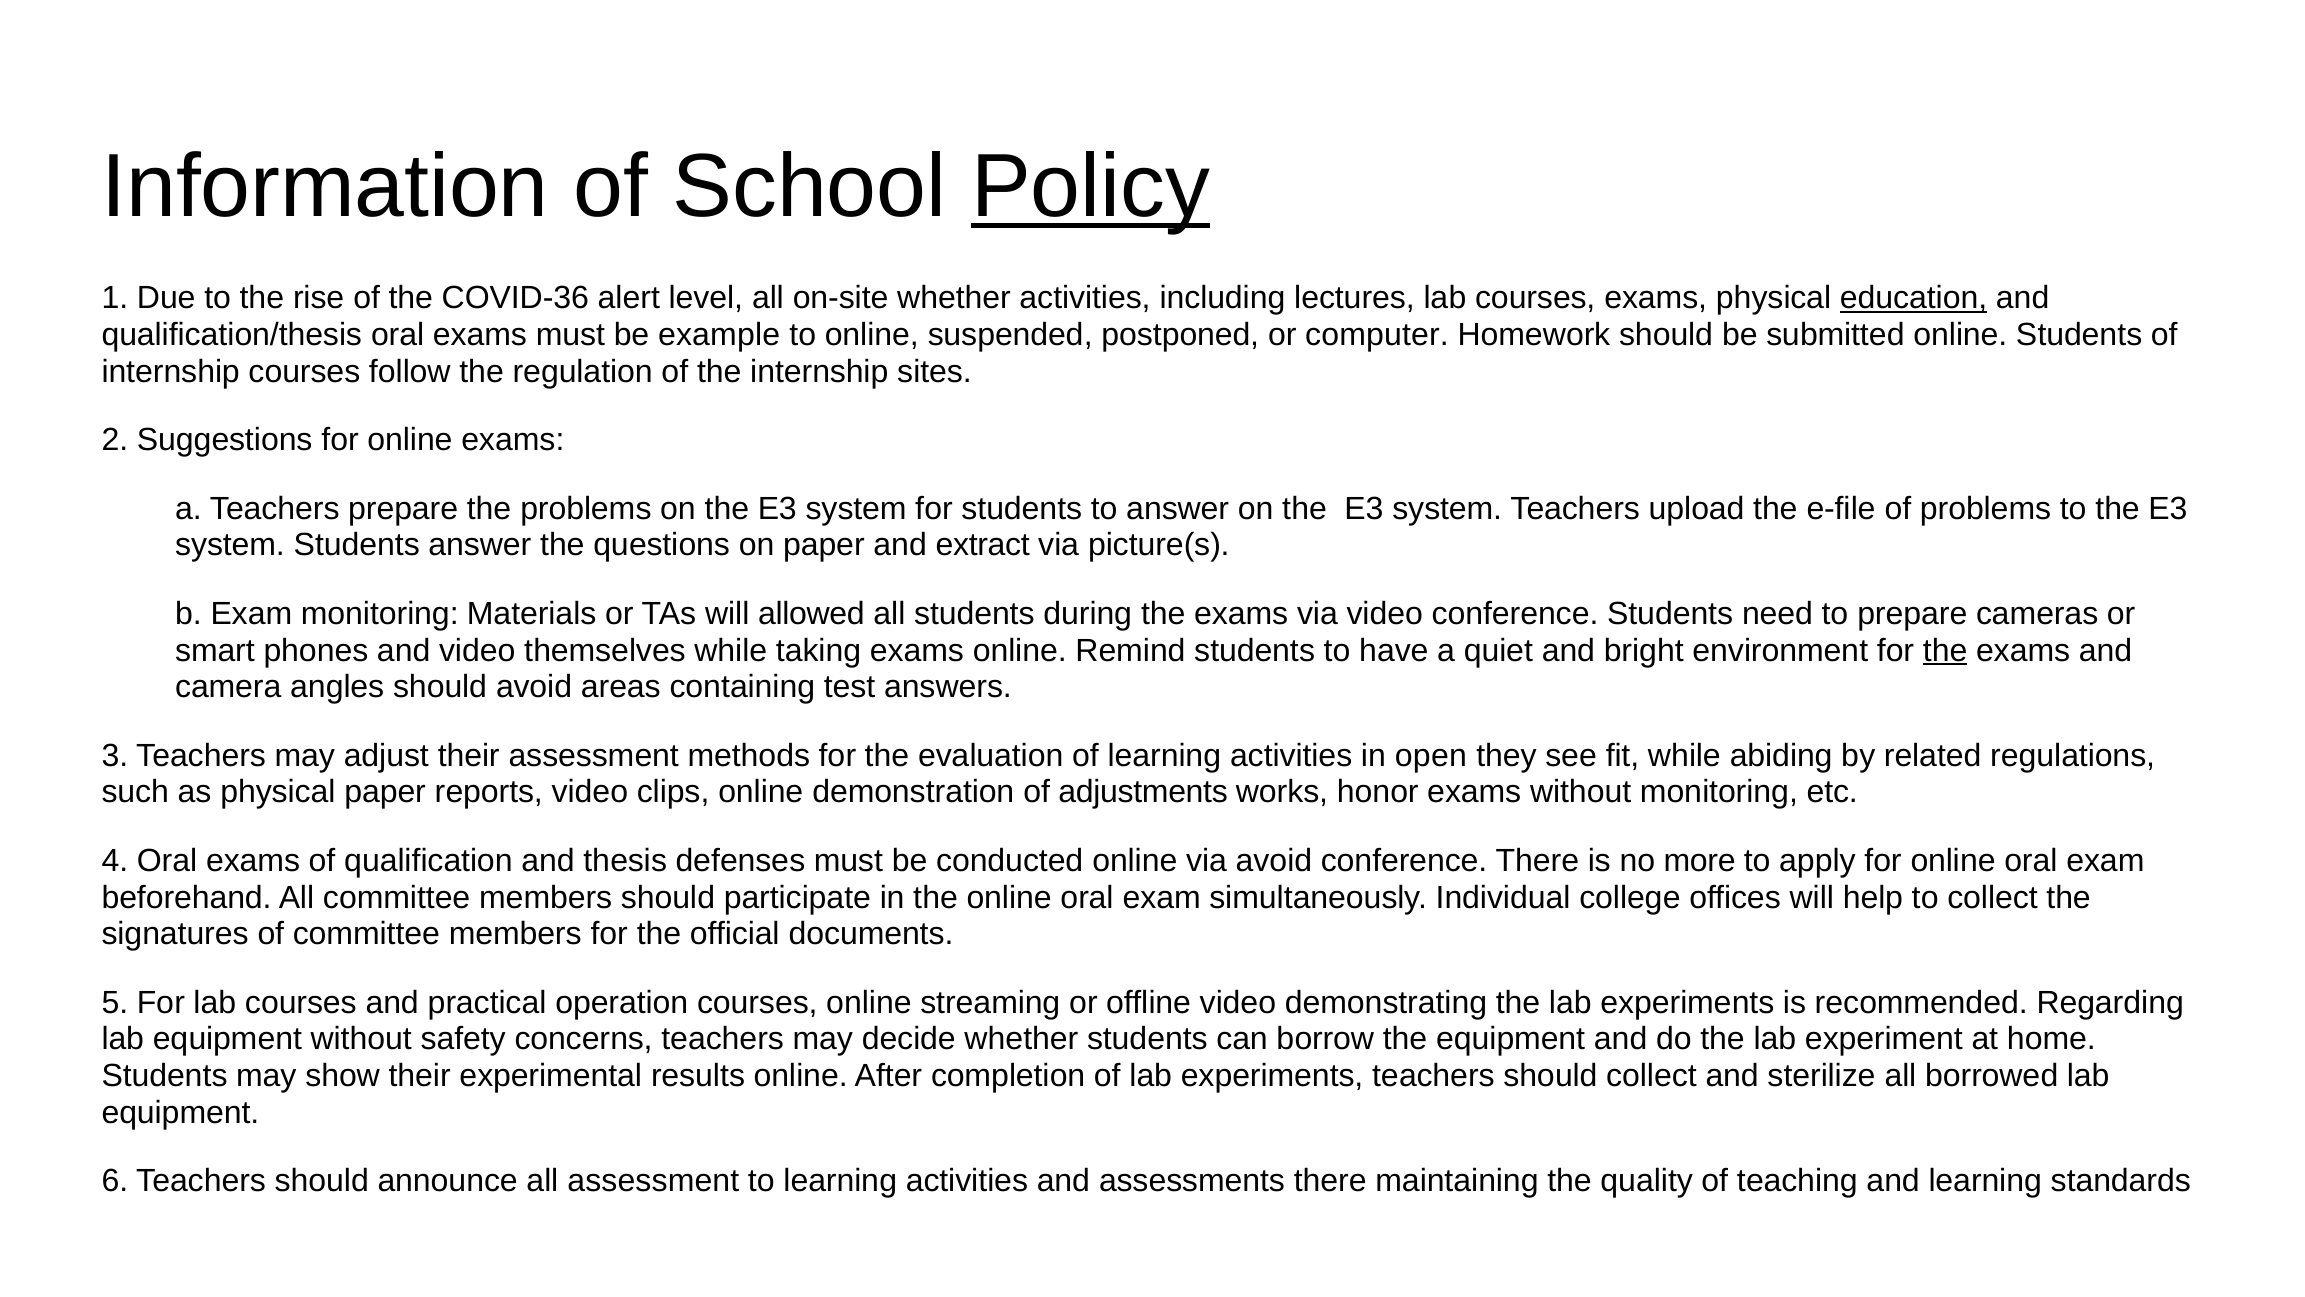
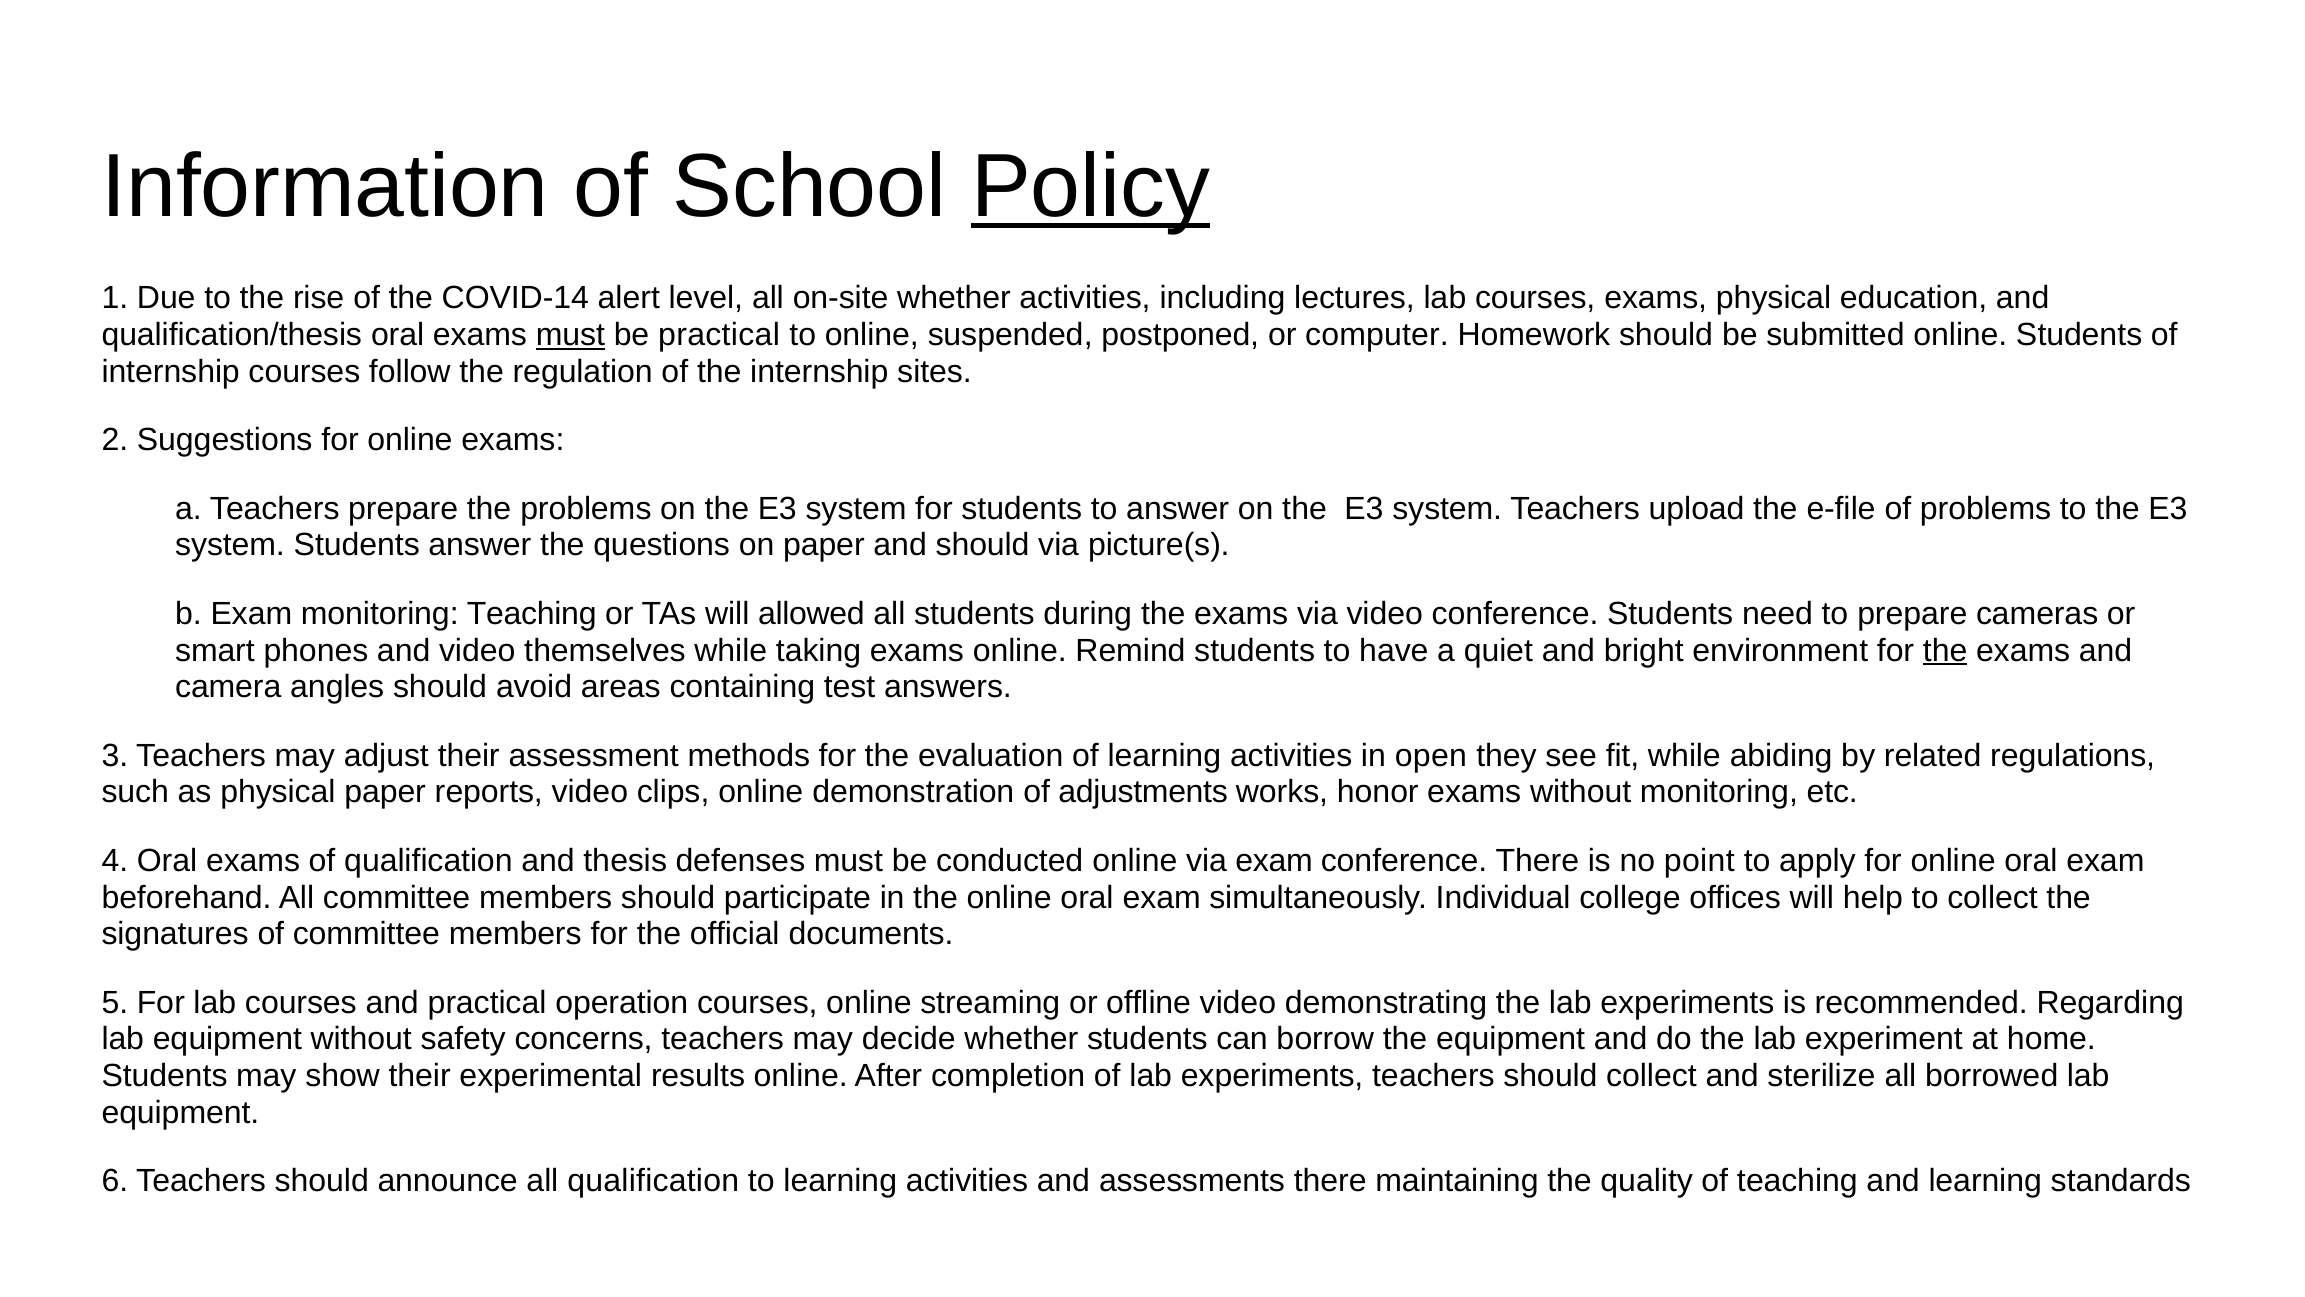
COVID-36: COVID-36 -> COVID-14 (515, 298)
education underline: present -> none (1914, 298)
must underline: none -> present (570, 335)
be example: example -> practical (719, 335)
and extract: extract -> should (983, 545)
monitoring Materials: Materials -> Teaching (532, 614)
via avoid: avoid -> exam (1274, 861)
more: more -> point (1699, 861)
all assessment: assessment -> qualification (653, 1181)
